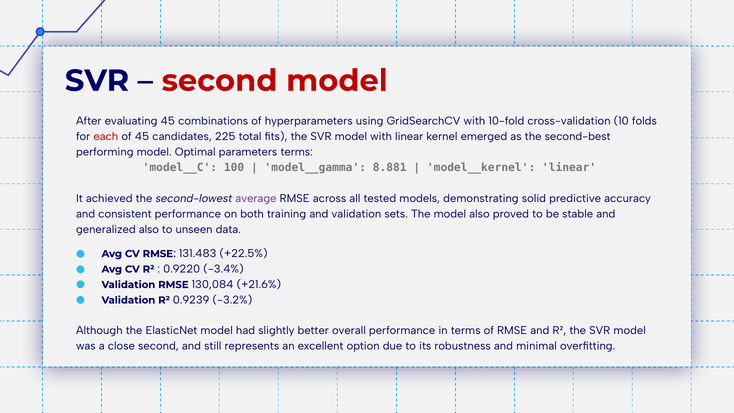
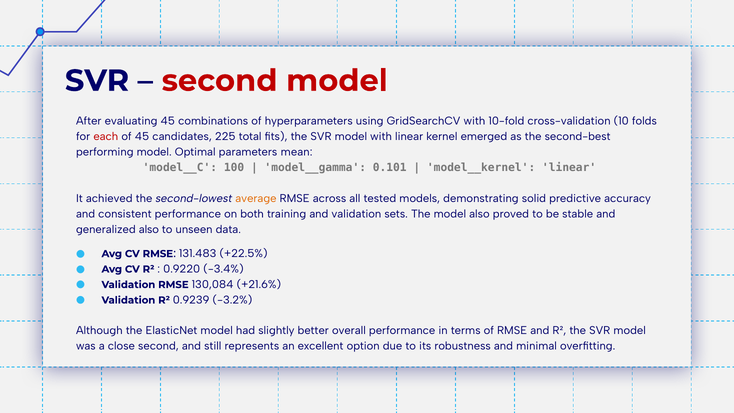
parameters terms: terms -> mean (297, 152)
8.881: 8.881 -> 0.101 (390, 168)
average colour: purple -> orange (256, 199)
